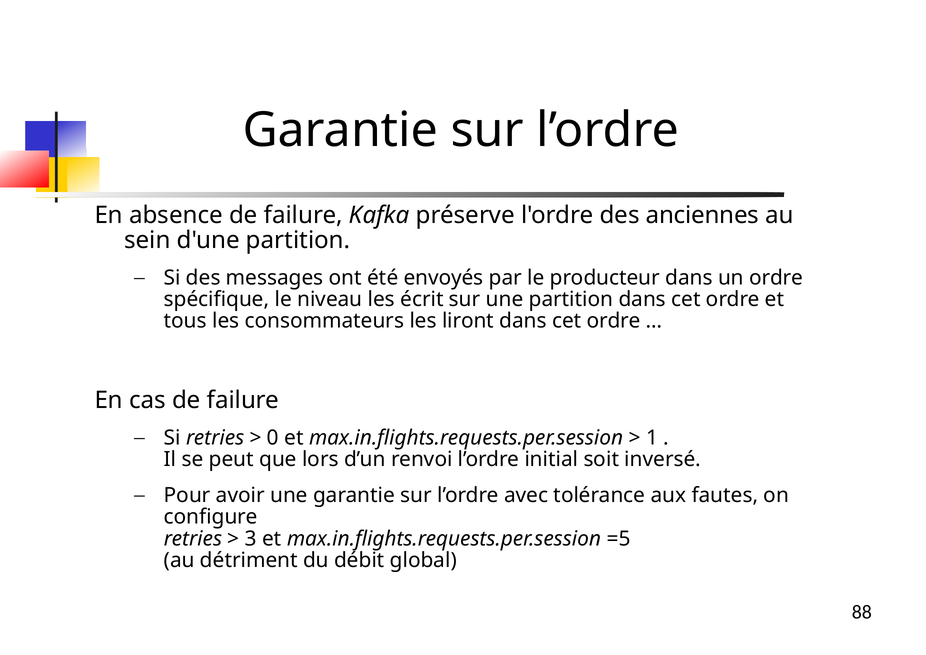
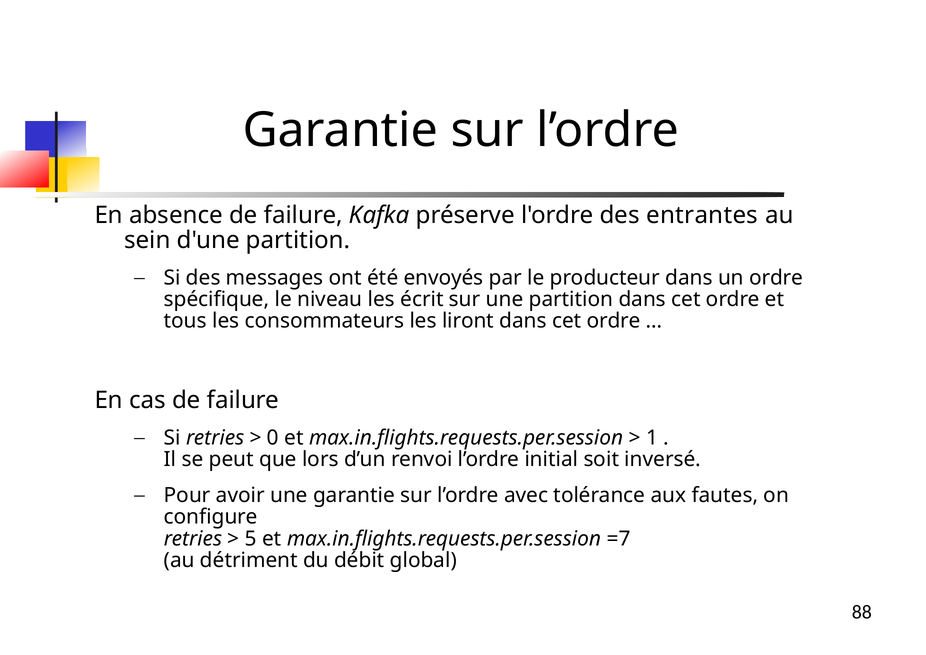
anciennes: anciennes -> entrantes (702, 215)
3: 3 -> 5 (251, 538)
=5: =5 -> =7 (619, 538)
